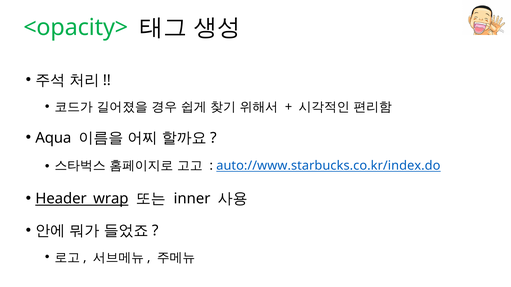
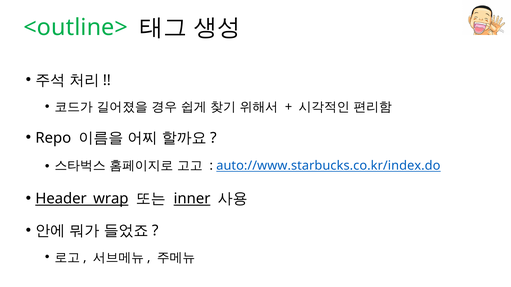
<opacity>: <opacity> -> <outline> (76, 28)
Aqua: Aqua -> Repo (53, 138)
inner underline: none -> present (192, 199)
